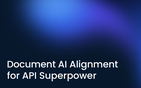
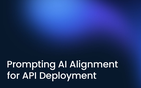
Document: Document -> Prompting (31, 65)
Superpower: Superpower -> Deployment (68, 76)
